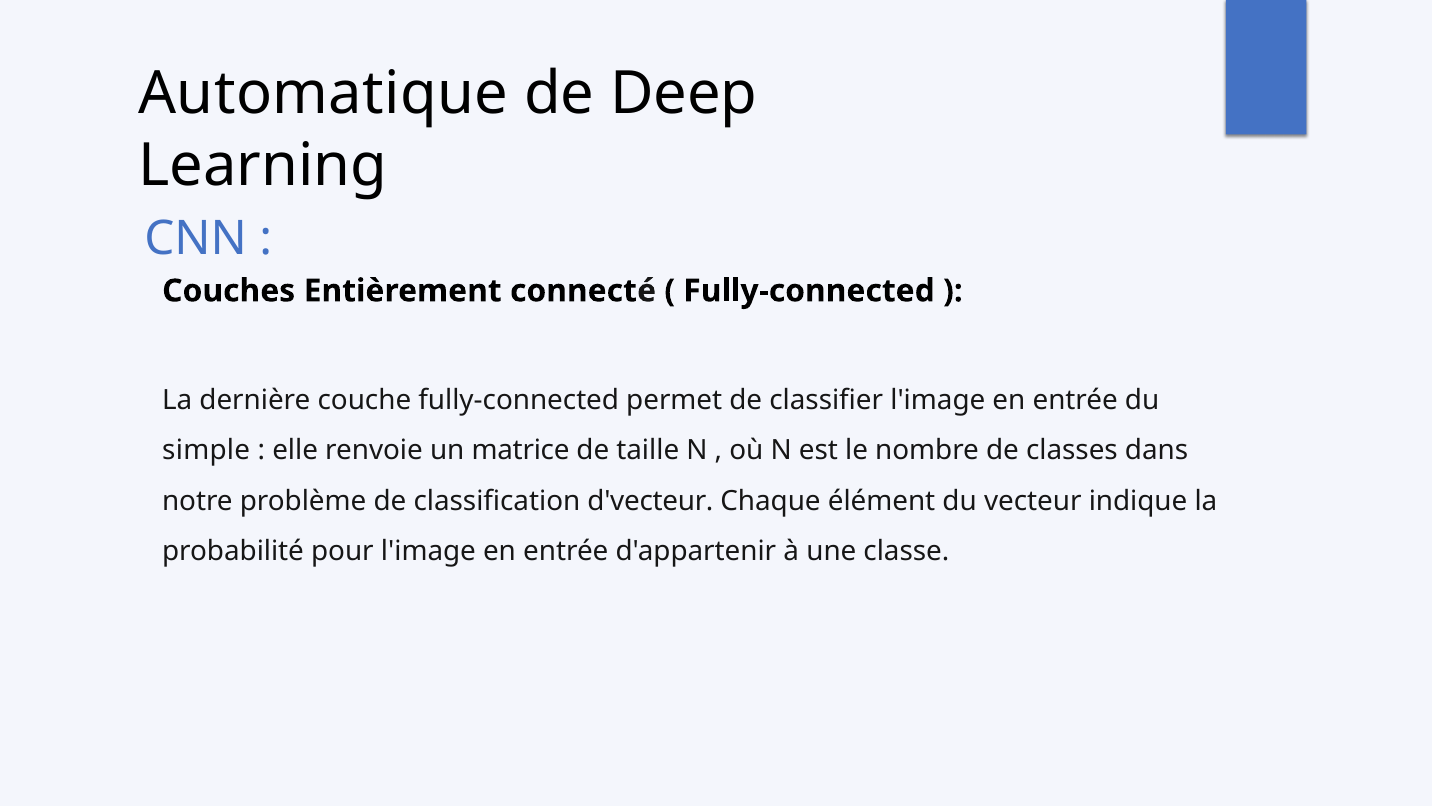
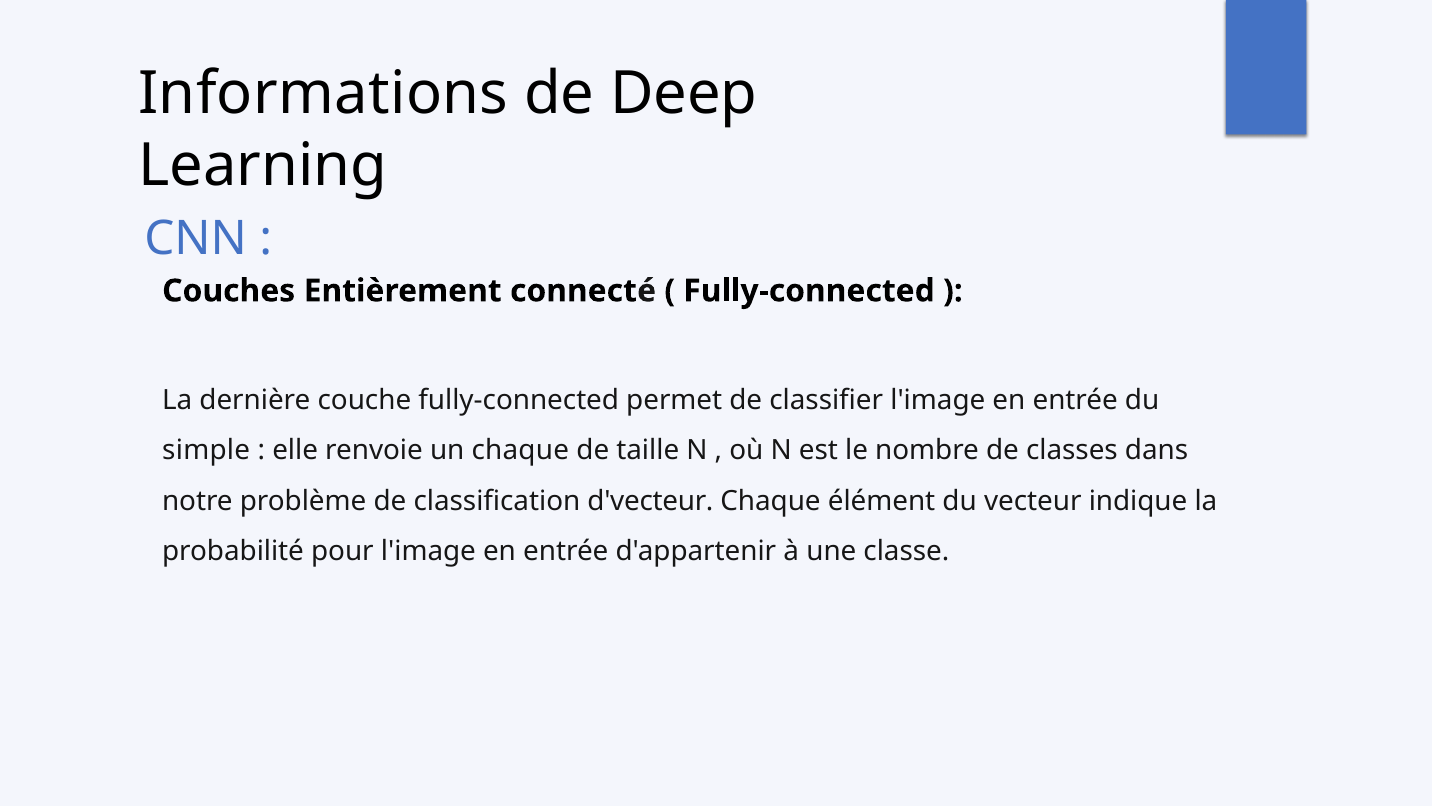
Automatique: Automatique -> Informations (323, 94)
un matrice: matrice -> chaque (520, 450)
